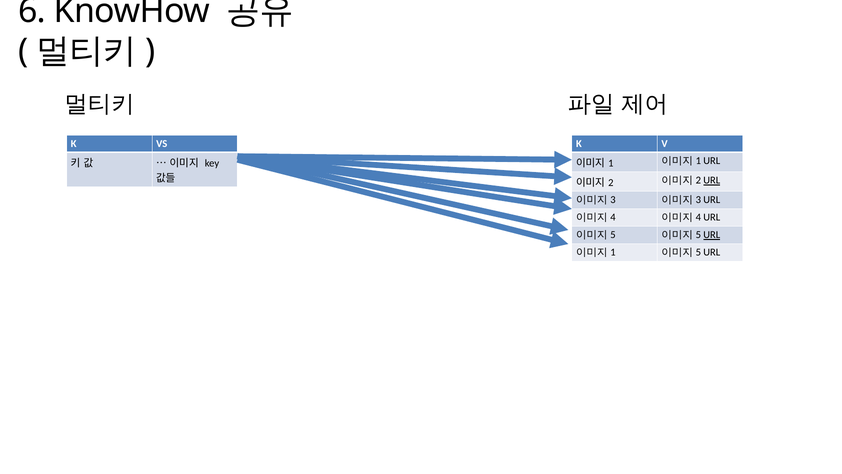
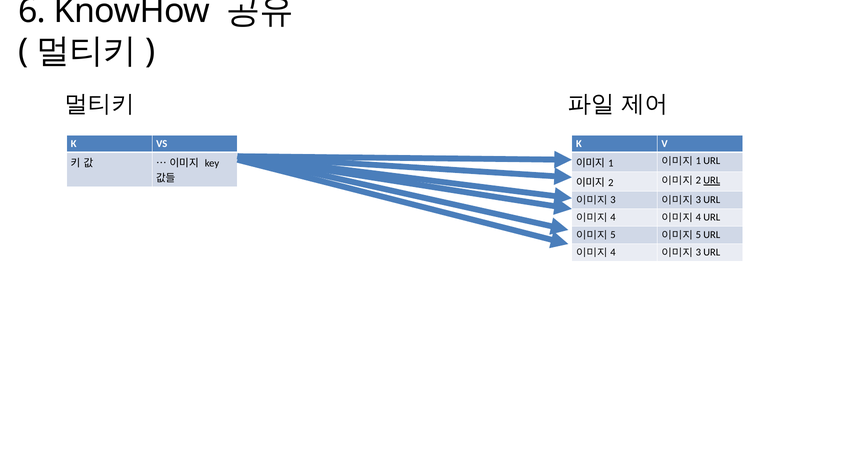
URL underline: present -> none (712, 235)
1: 1 -> 4 (613, 252)
5: 5 -> 3 (698, 252)
